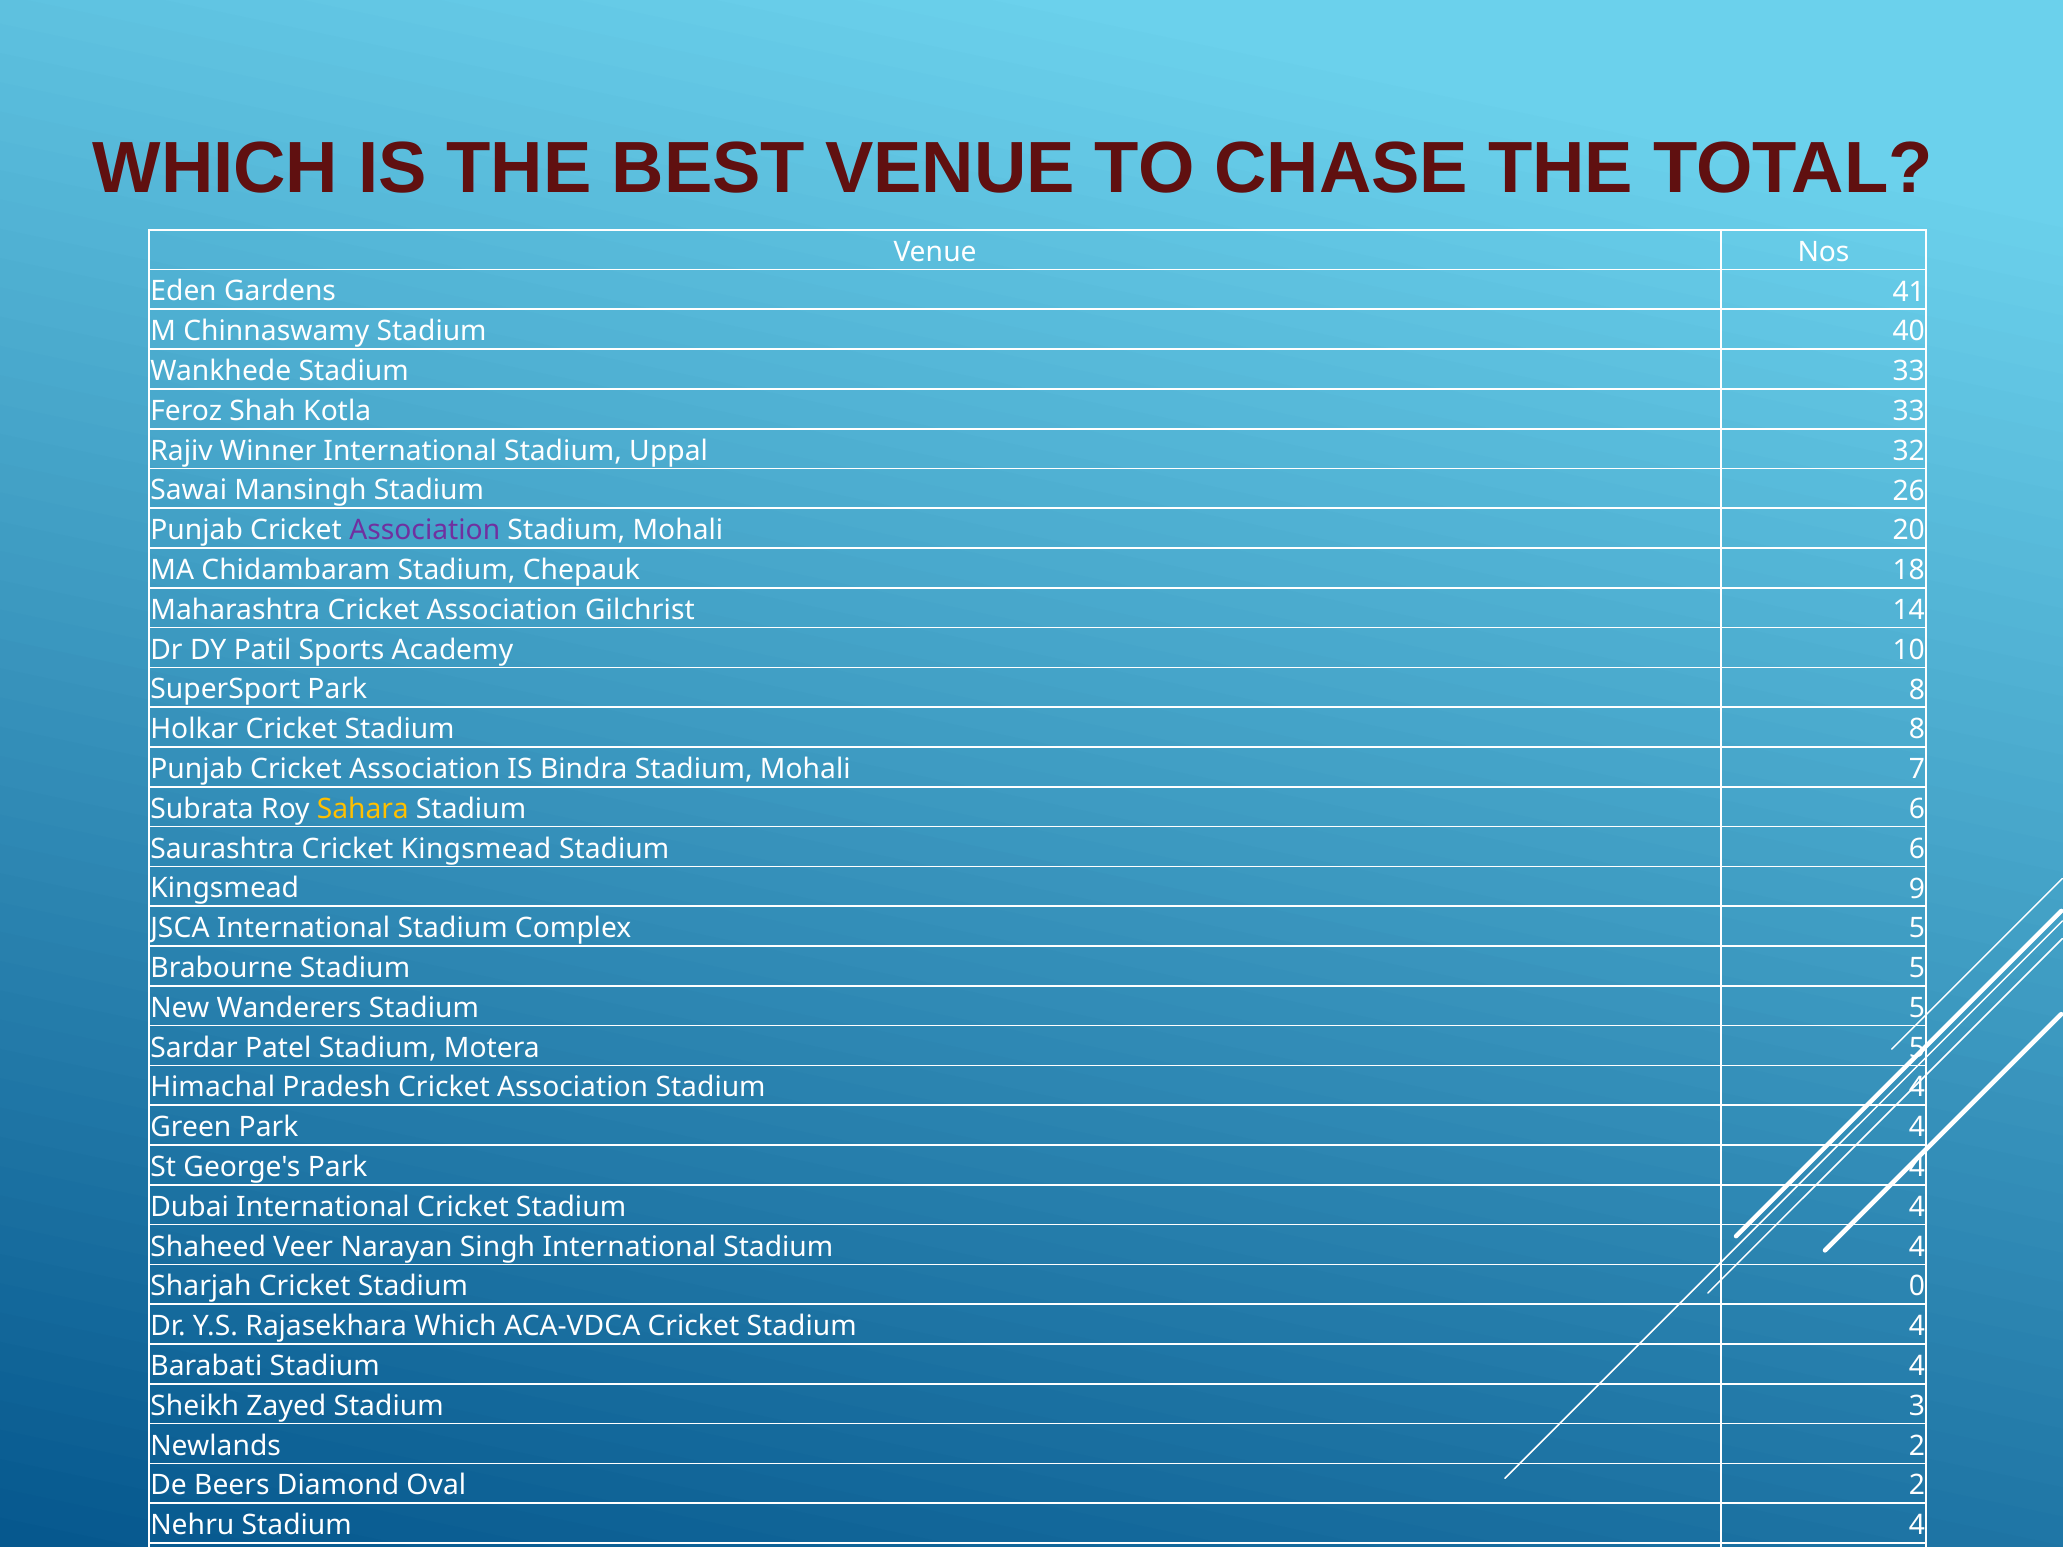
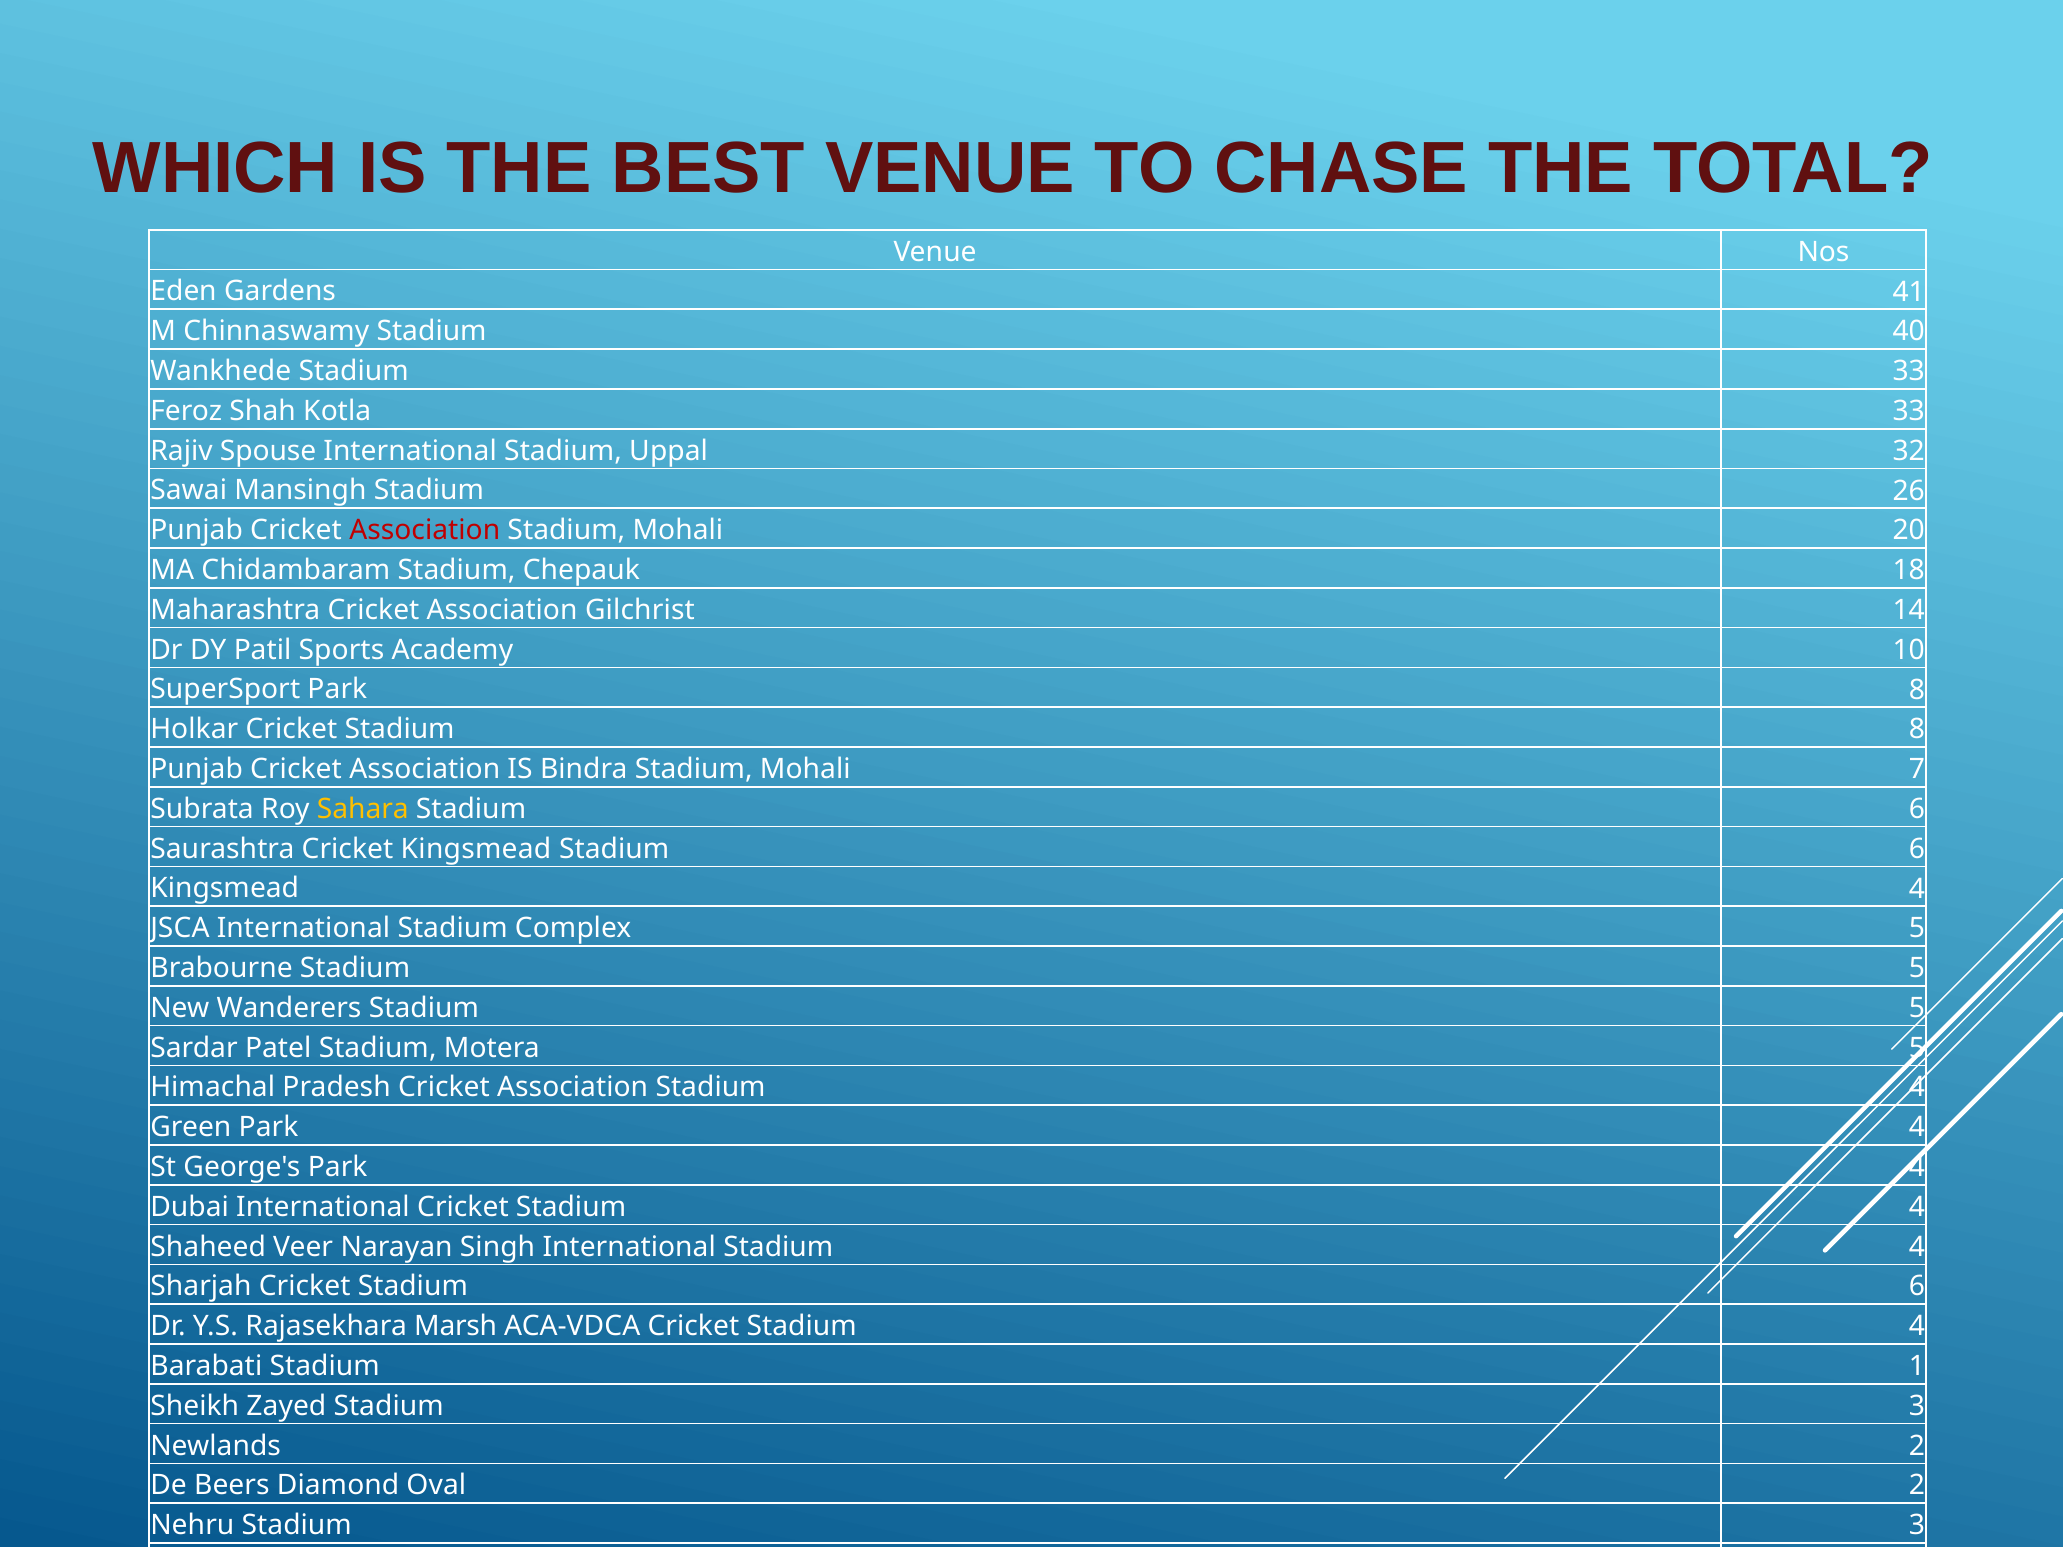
Winner: Winner -> Spouse (268, 451)
Association colour: purple -> red (425, 531)
Kingsmead 9: 9 -> 4 (1917, 889)
Cricket Stadium 0: 0 -> 6 (1917, 1287)
Rajasekhara Which: Which -> Marsh (456, 1327)
Barabati Stadium 4: 4 -> 1 (1917, 1366)
Nehru Stadium 4: 4 -> 3 (1917, 1526)
